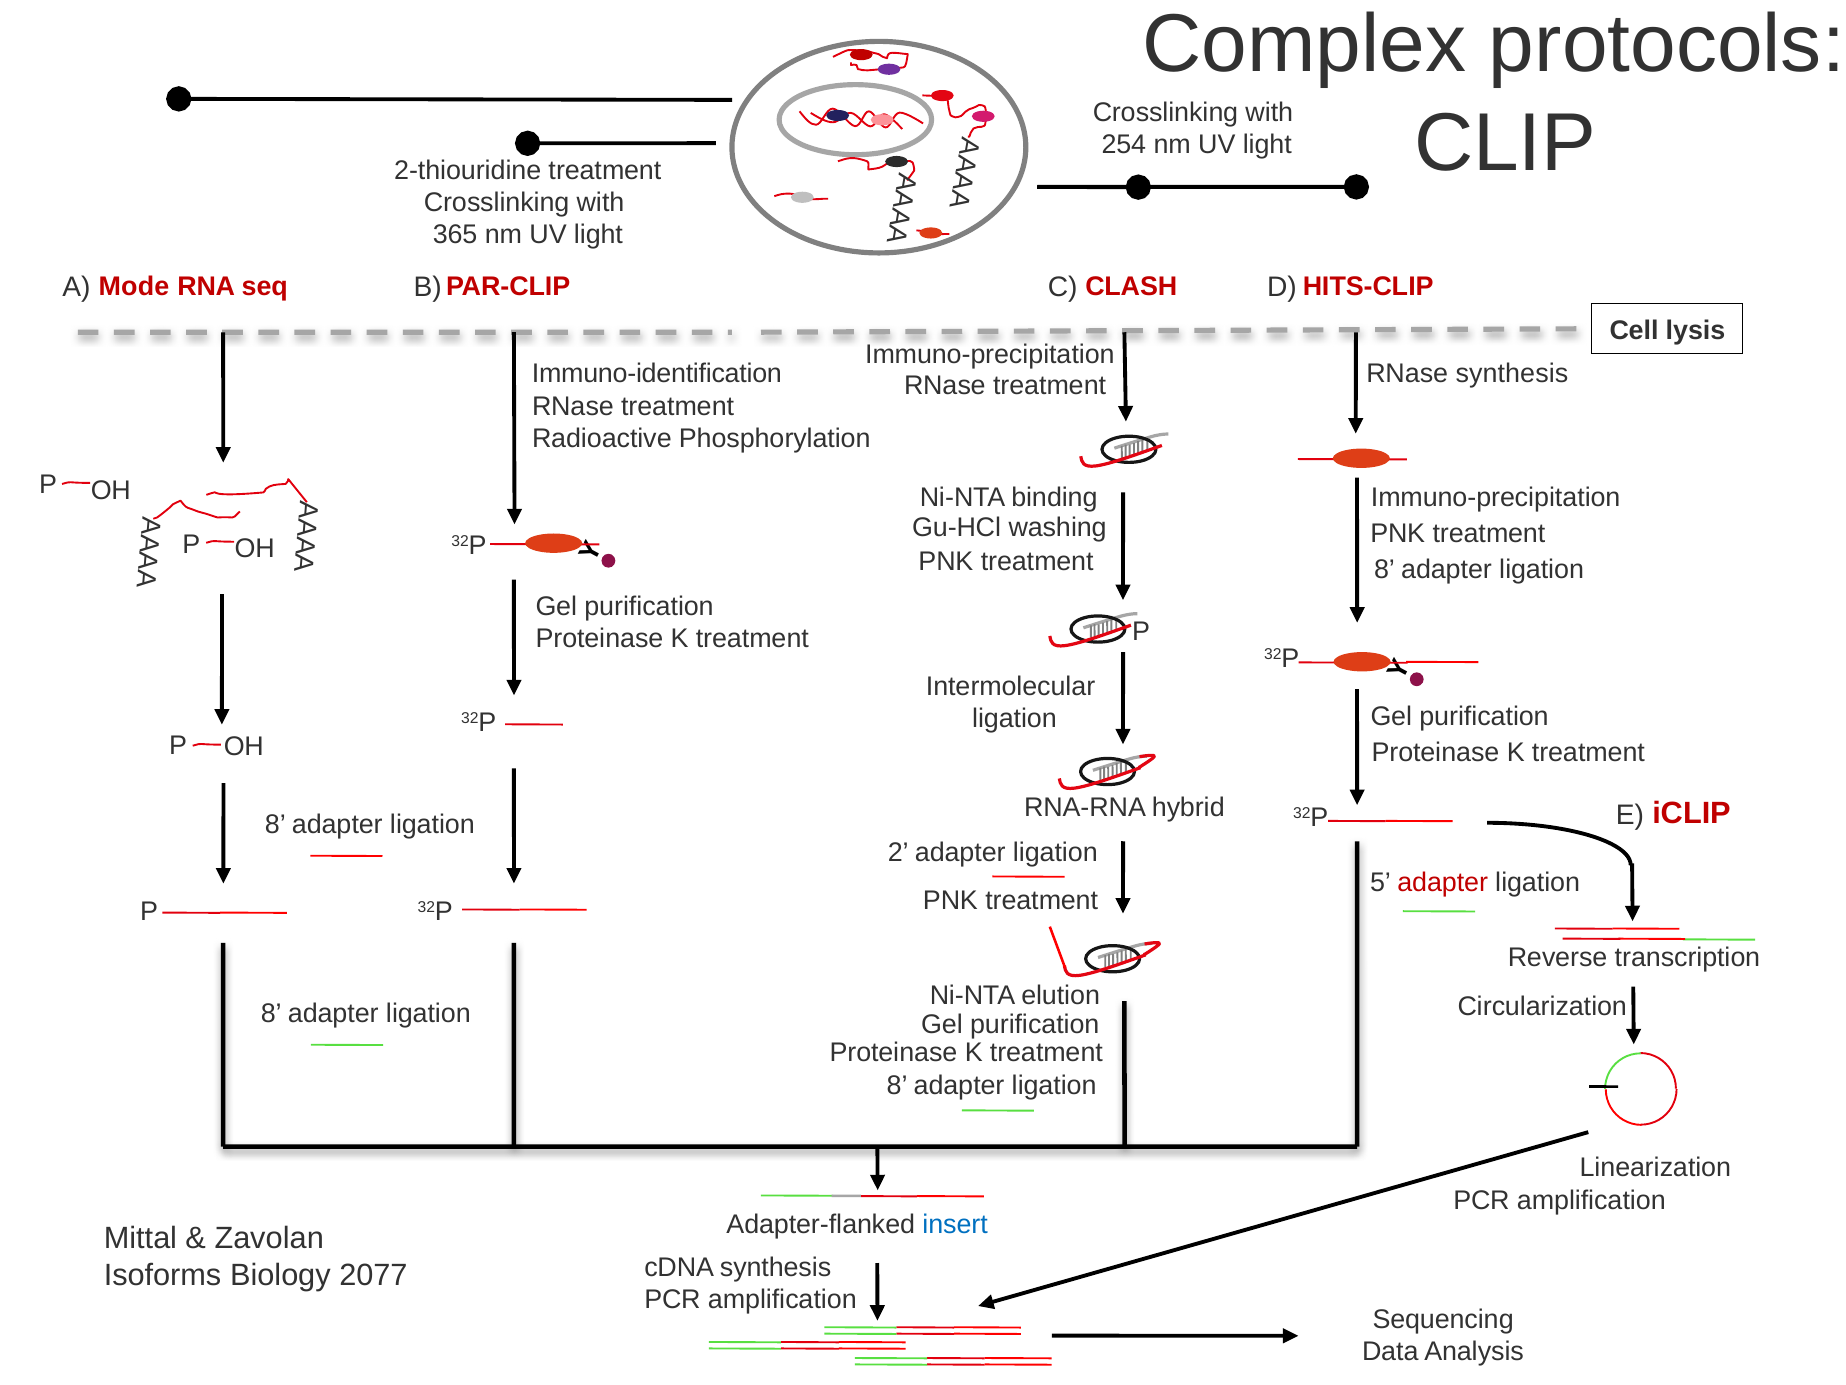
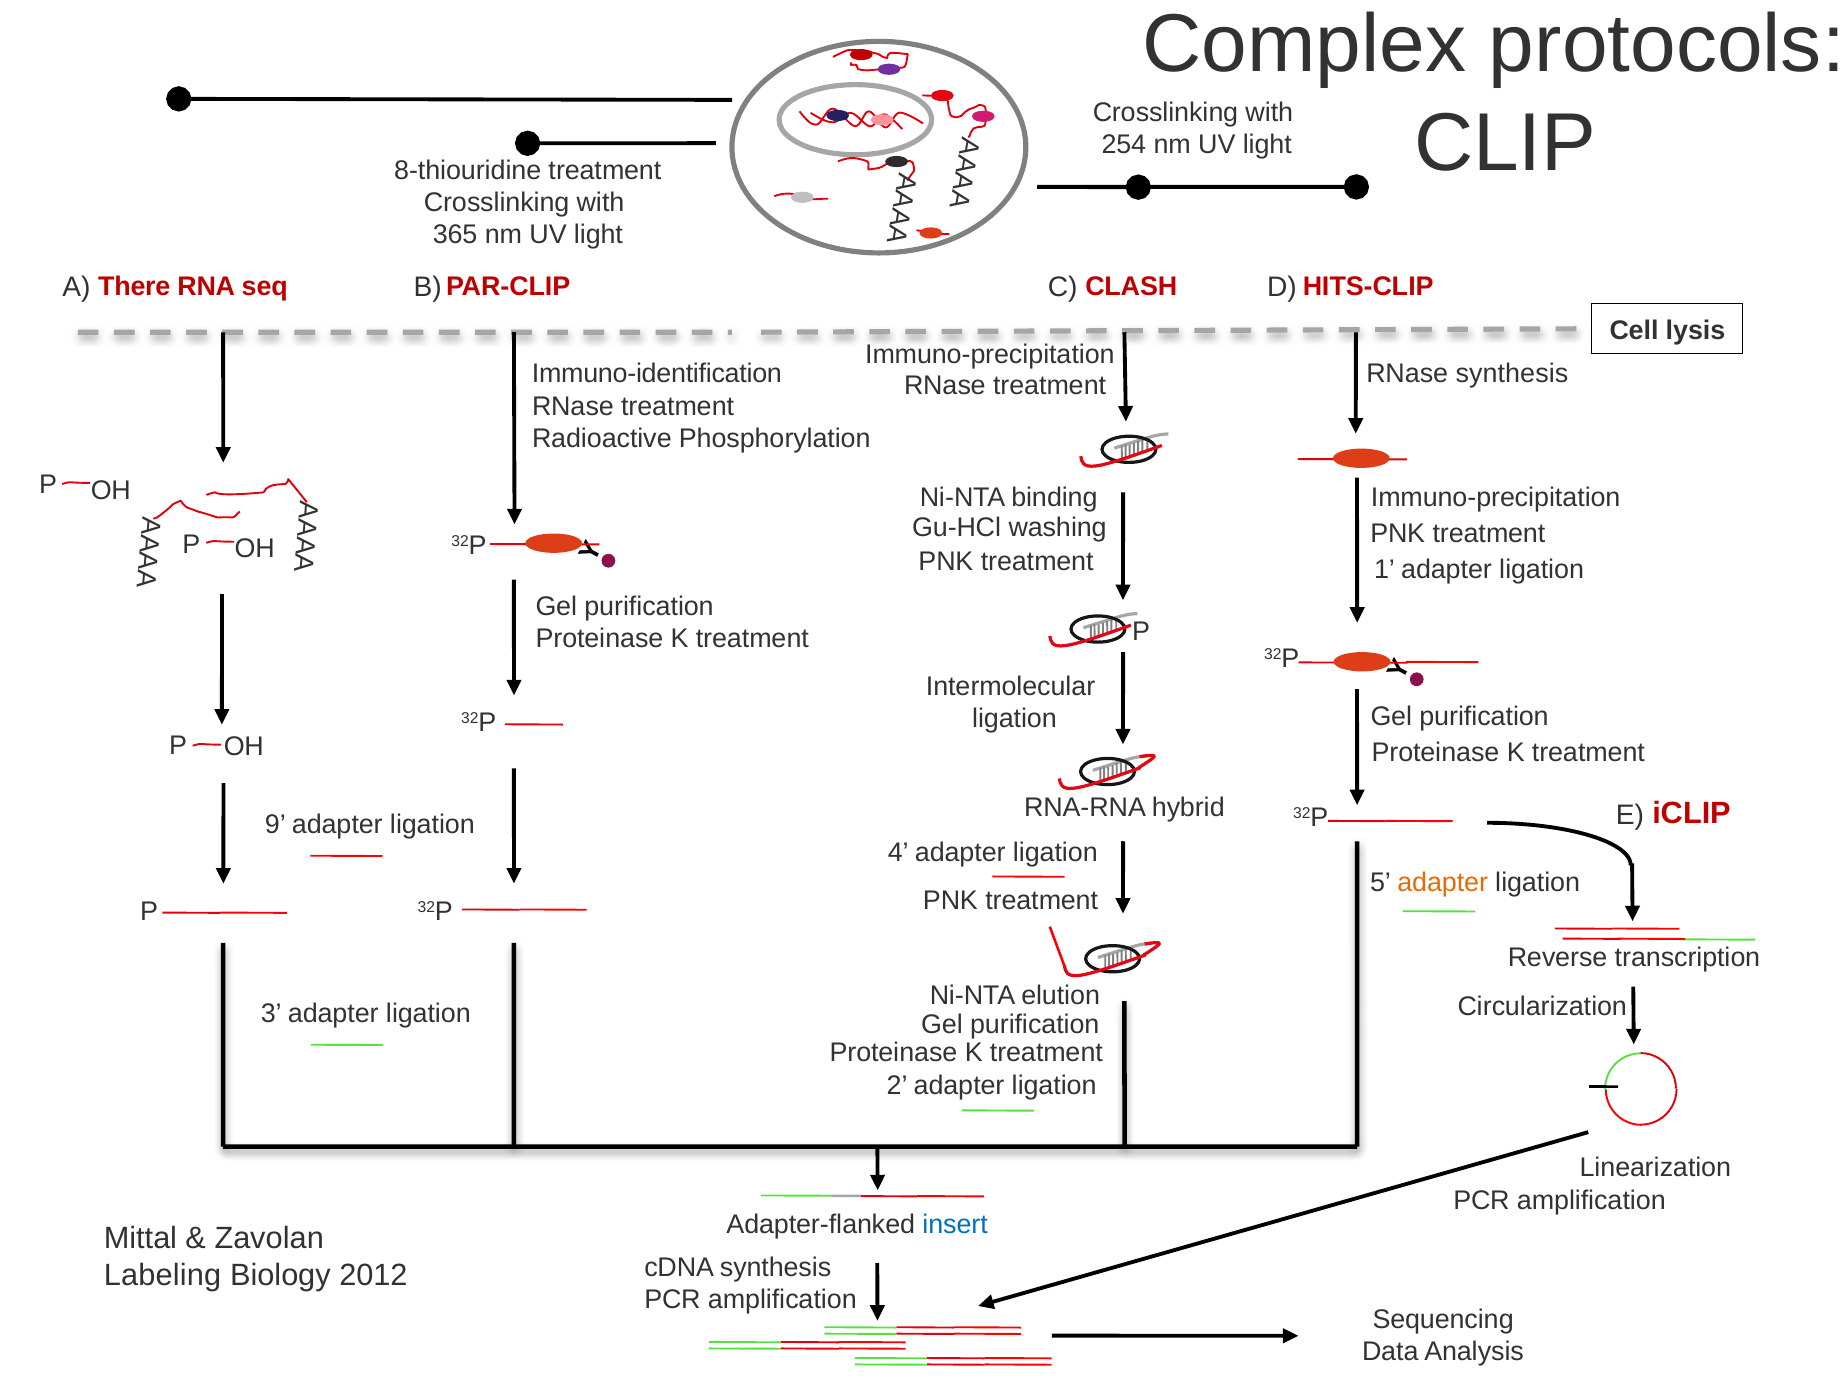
2-thiouridine: 2-thiouridine -> 8-thiouridine (468, 170)
Mode: Mode -> There (134, 287)
8: 8 -> 1 (1385, 570)
8: 8 -> 9 (275, 824)
2: 2 -> 4 (898, 853)
adapter colour: red -> orange (1443, 883)
8: 8 -> 3 (271, 1013)
8: 8 -> 2 (897, 1085)
Isoforms: Isoforms -> Labeling (162, 1275)
2077: 2077 -> 2012 (373, 1275)
